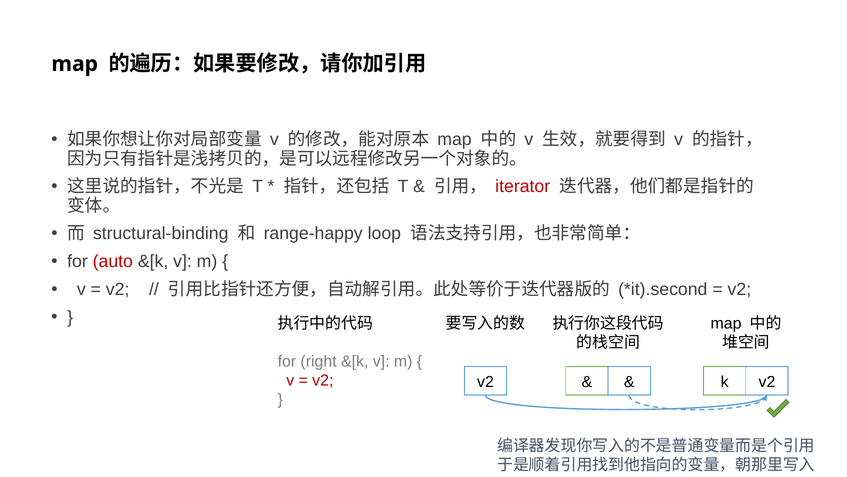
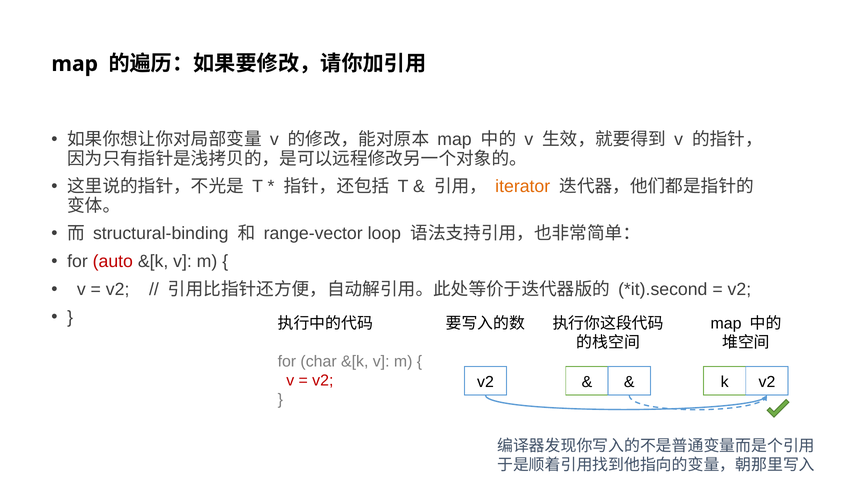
iterator colour: red -> orange (523, 186)
range-happy: range-happy -> range-vector (313, 233)
right: right -> char (319, 361)
